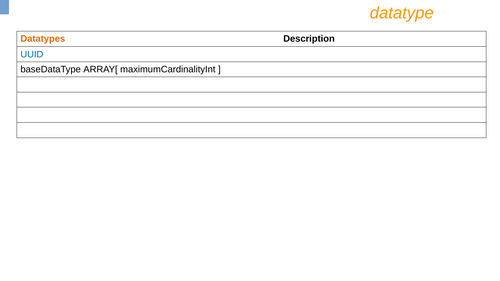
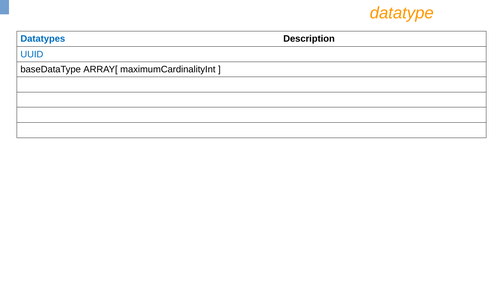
Datatypes colour: orange -> blue (43, 39)
